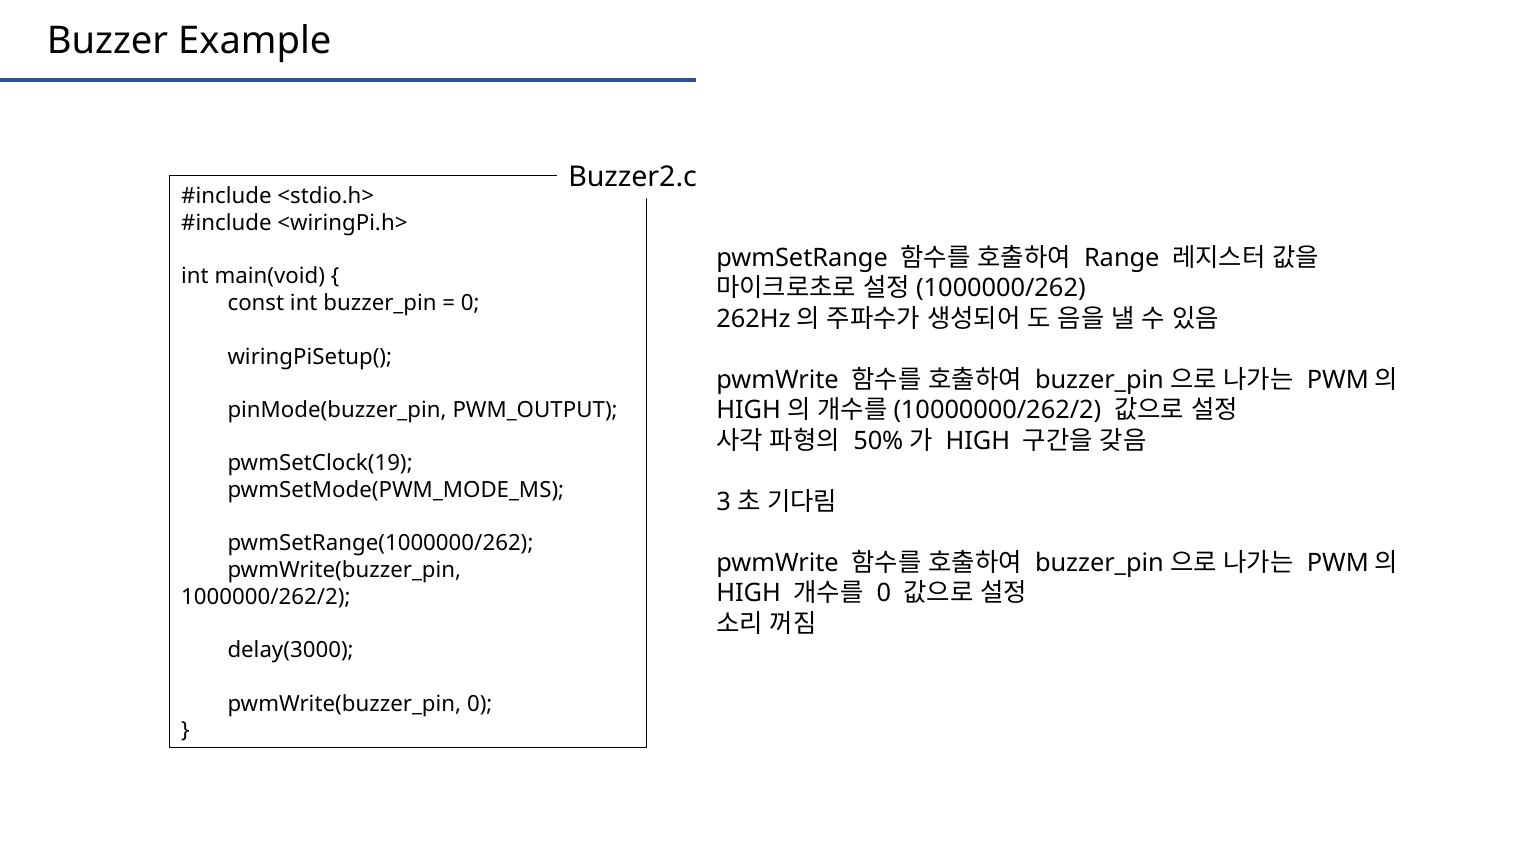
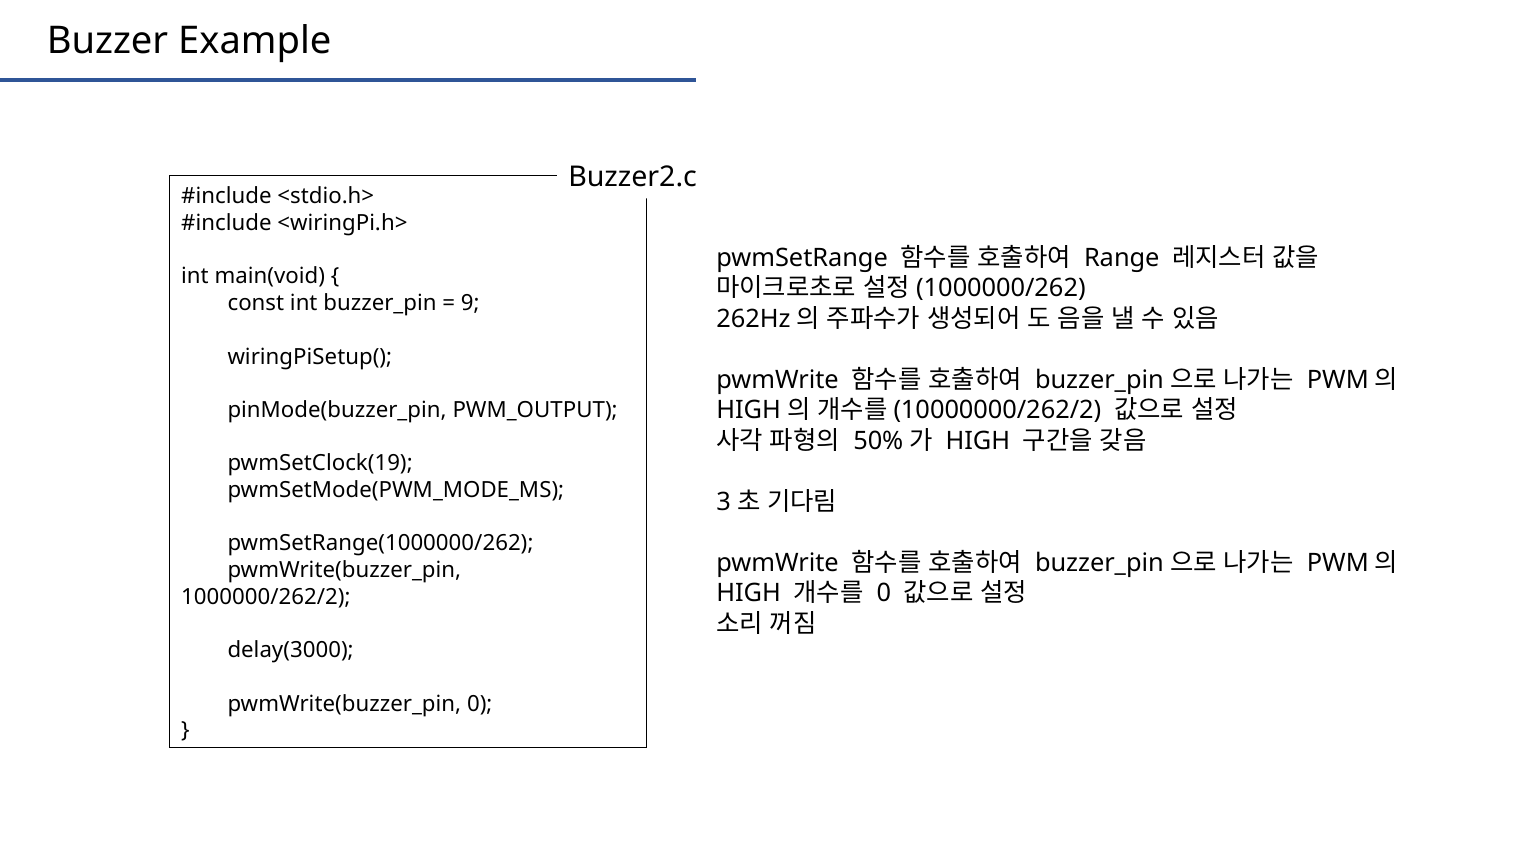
0: 0 -> 9 (470, 303)
